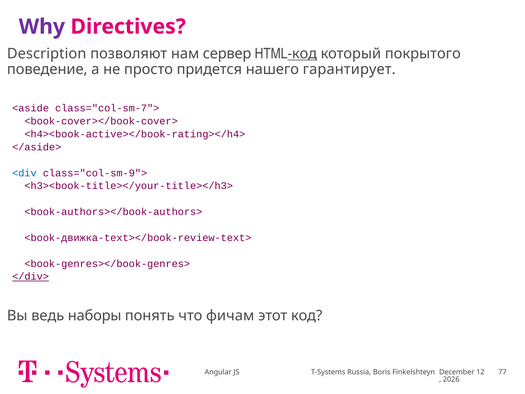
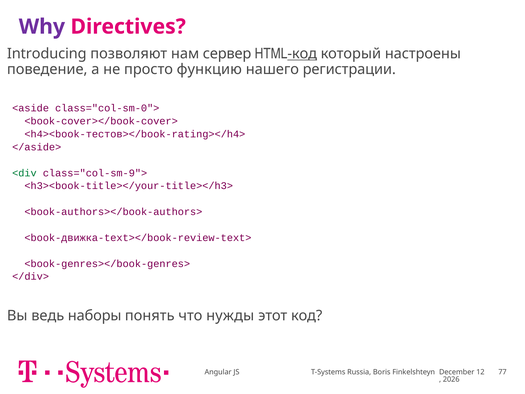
Description: Description -> Introducing (47, 54)
покрытого: покрытого -> настроены (423, 54)
придется: придется -> функцию (209, 69)
гарантирует: гарантирует -> регистрации (349, 69)
class="col-sm-7">: class="col-sm-7"> -> class="col-sm-0"> (107, 108)
<h4><book-active></book-rating></h4>: <h4><book-active></book-rating></h4> -> <h4><book-тестов></book-rating></h4> (135, 134)
<div colour: blue -> green (24, 173)
</div> underline: present -> none (31, 276)
фичам: фичам -> нужды (230, 315)
